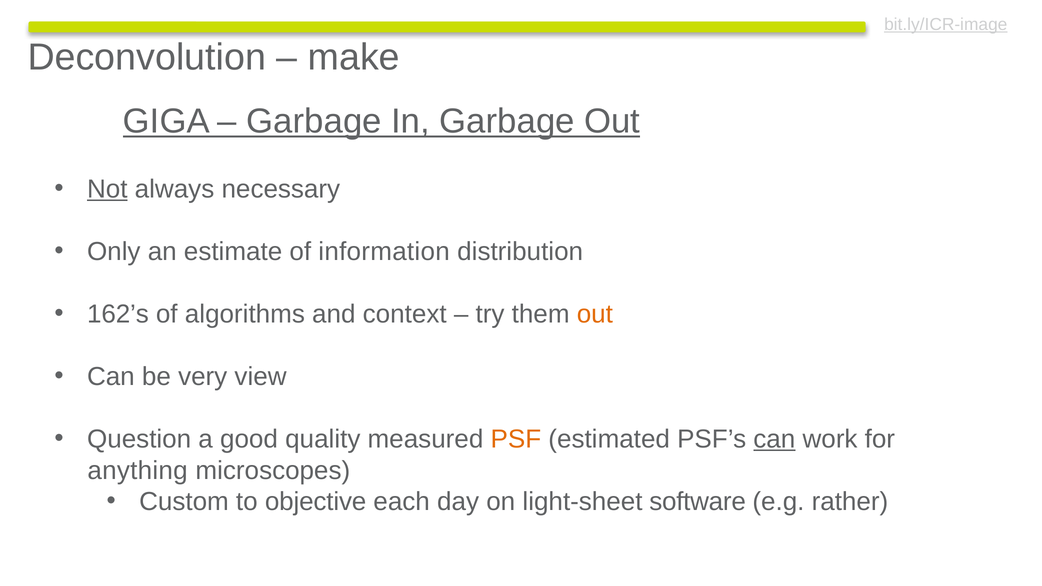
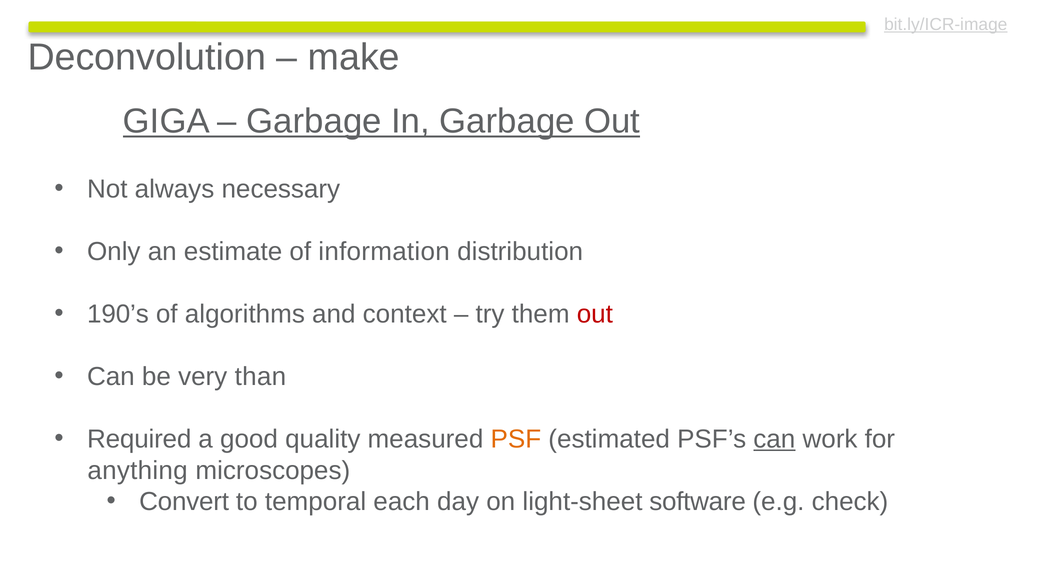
Not underline: present -> none (107, 189)
162’s: 162’s -> 190’s (118, 314)
out colour: orange -> red (595, 314)
view: view -> than (260, 377)
Question: Question -> Required (139, 439)
Custom: Custom -> Convert (184, 502)
objective: objective -> temporal (316, 502)
rather: rather -> check (850, 502)
